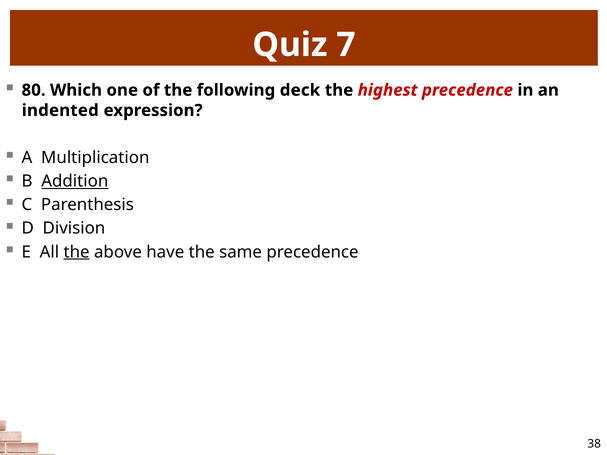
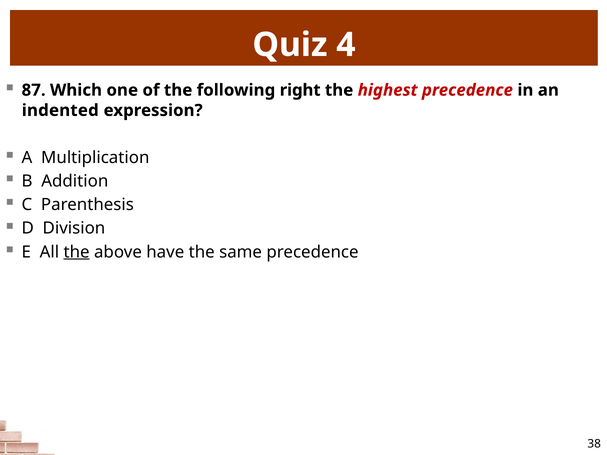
7: 7 -> 4 (346, 45)
80: 80 -> 87 (34, 90)
deck: deck -> right (300, 90)
Addition underline: present -> none (75, 181)
